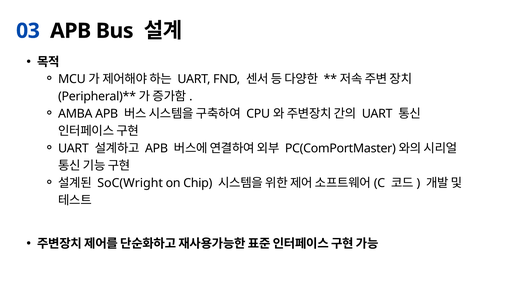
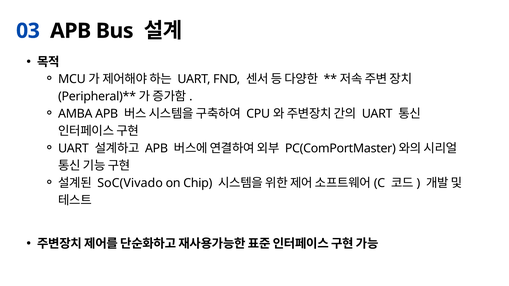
SoC(Wright: SoC(Wright -> SoC(Vivado (130, 183)
